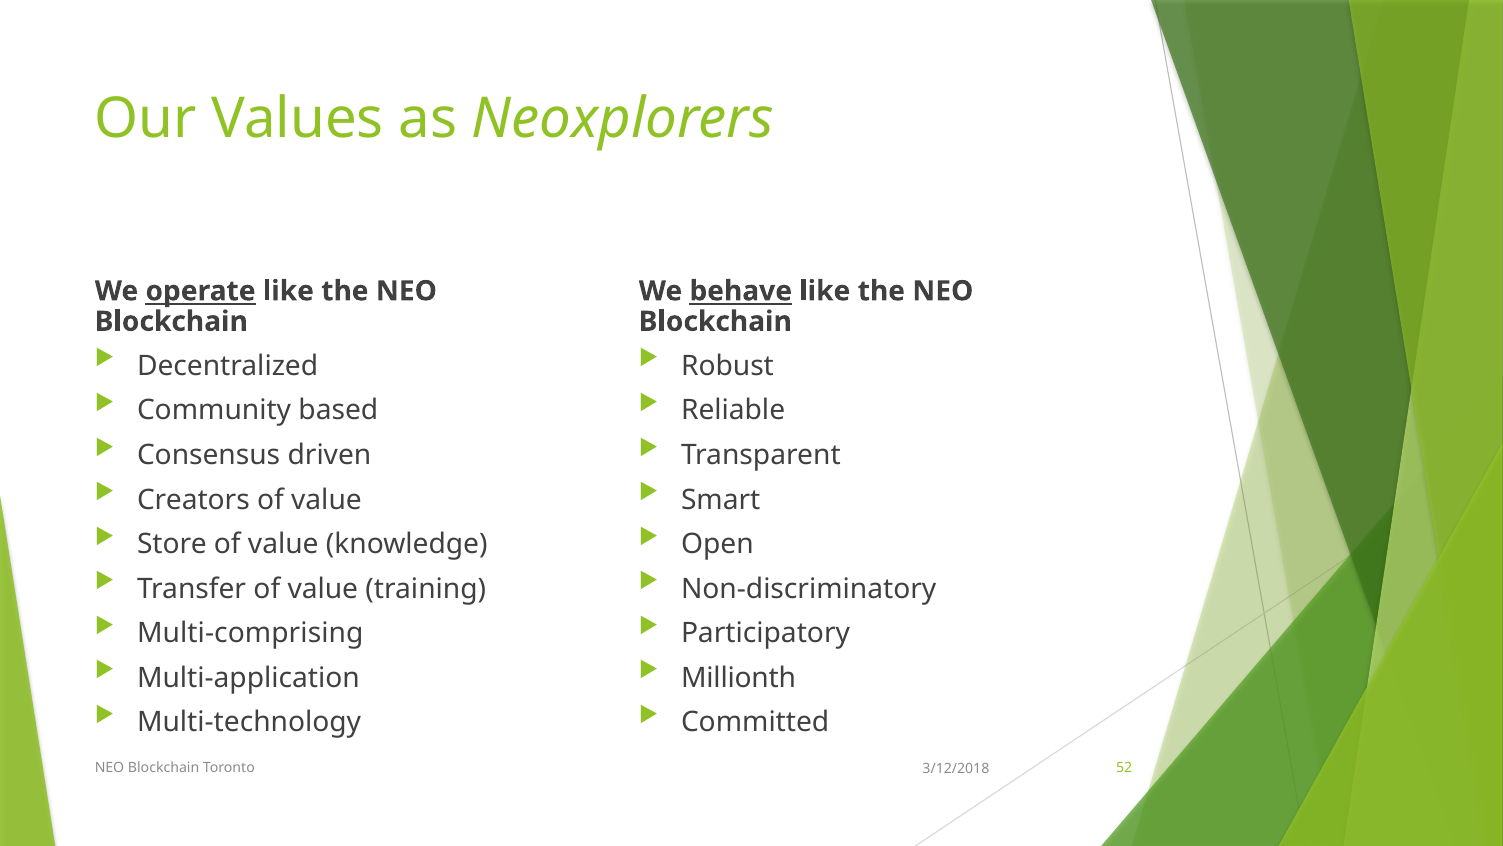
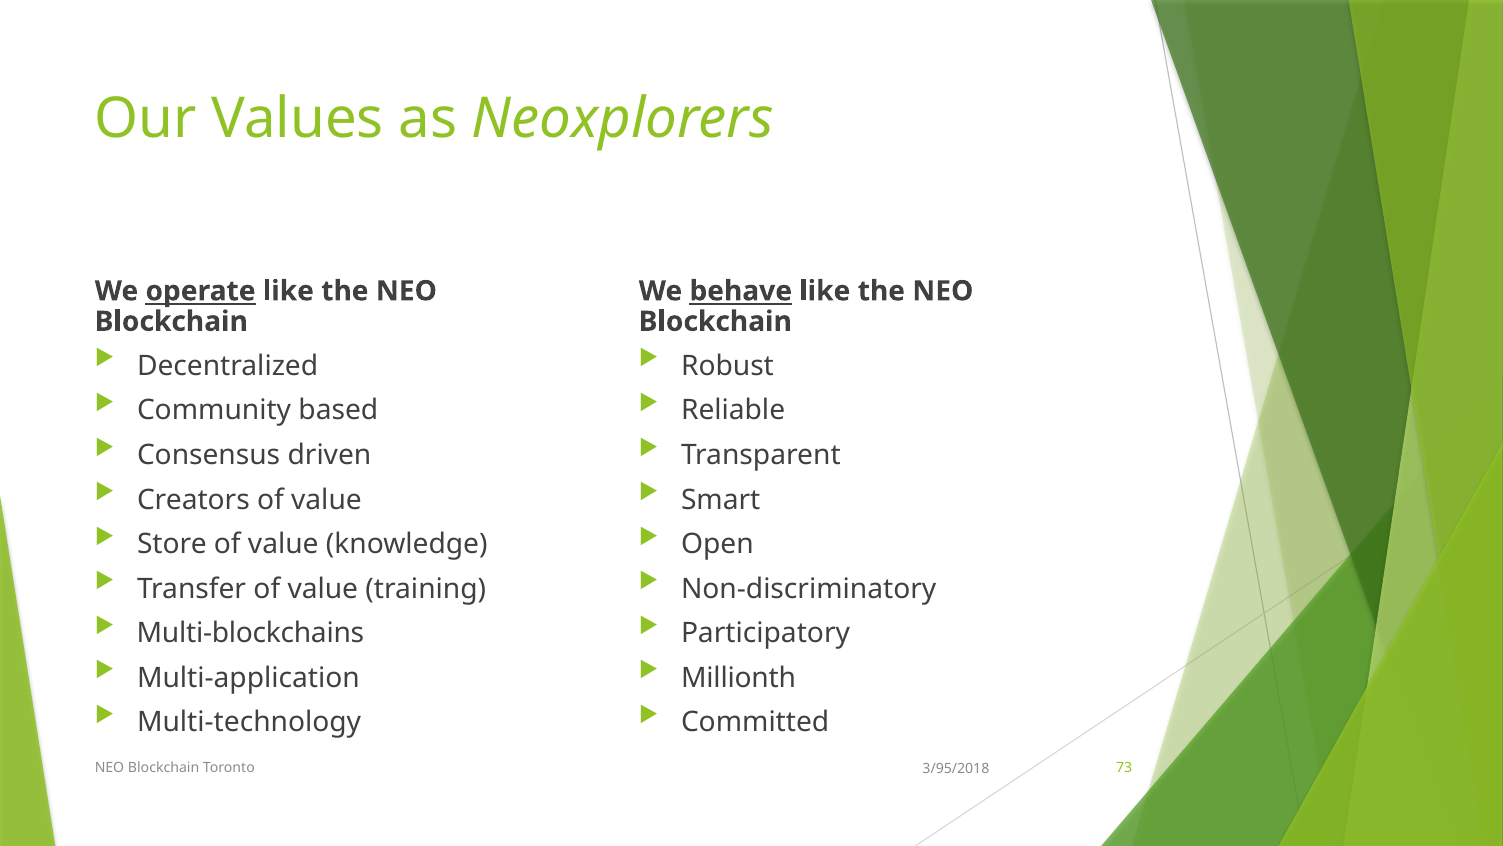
Multi-comprising: Multi-comprising -> Multi-blockchains (250, 633)
52: 52 -> 73 (1124, 767)
3/12/2018: 3/12/2018 -> 3/95/2018 (956, 768)
